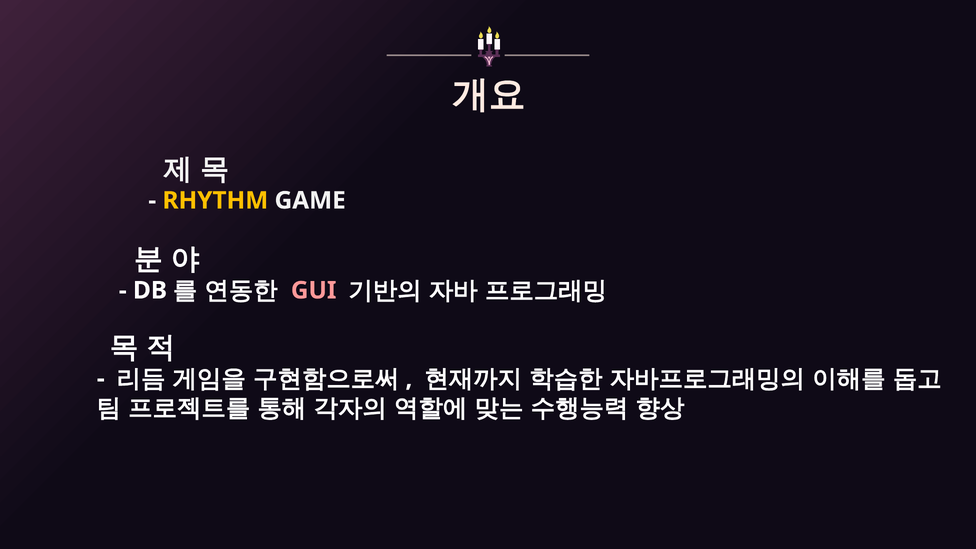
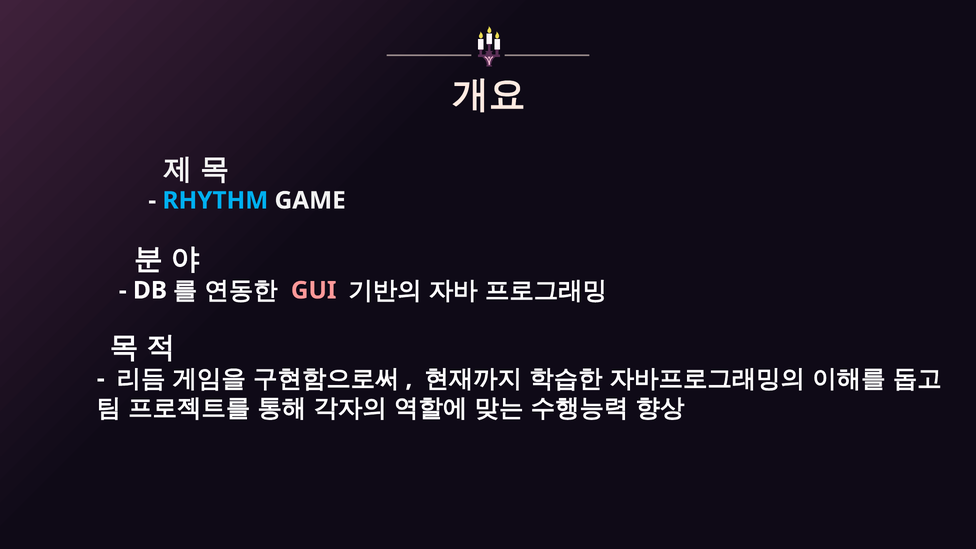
RHYTHM colour: yellow -> light blue (215, 201)
